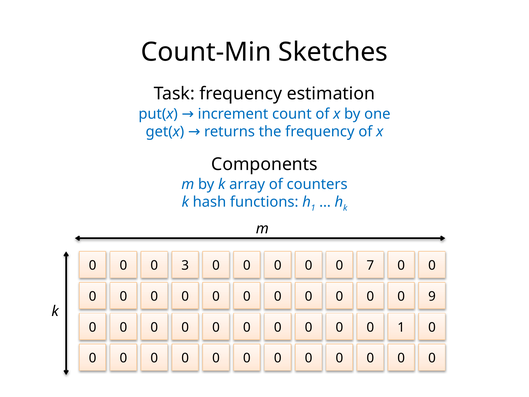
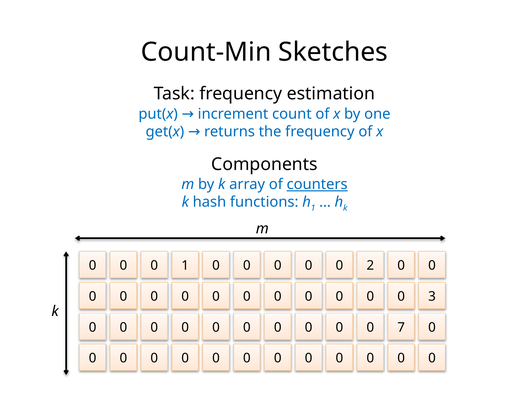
counters underline: none -> present (317, 184)
0 3: 3 -> 1 (185, 265)
7: 7 -> 2 (370, 265)
9: 9 -> 3 (432, 296)
0 1: 1 -> 7 (401, 327)
